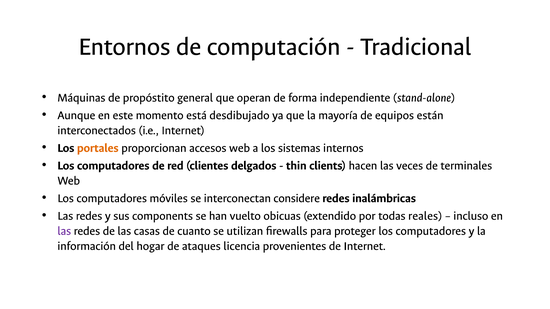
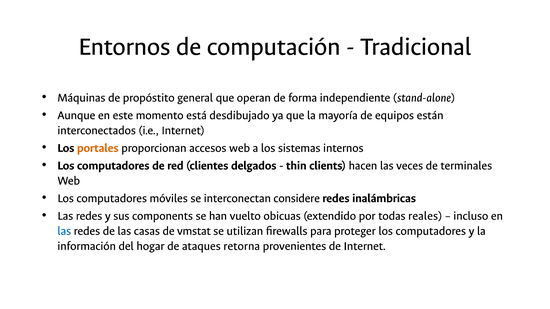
las colour: purple -> blue (64, 231)
cuanto: cuanto -> vmstat (194, 231)
licencia: licencia -> retorna (242, 246)
